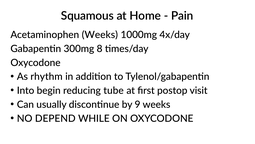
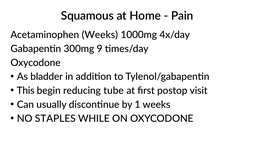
8: 8 -> 9 (100, 49)
rhythm: rhythm -> bladder (47, 76)
Into: Into -> This (26, 90)
9: 9 -> 1 (138, 104)
DEPEND: DEPEND -> STAPLES (55, 118)
